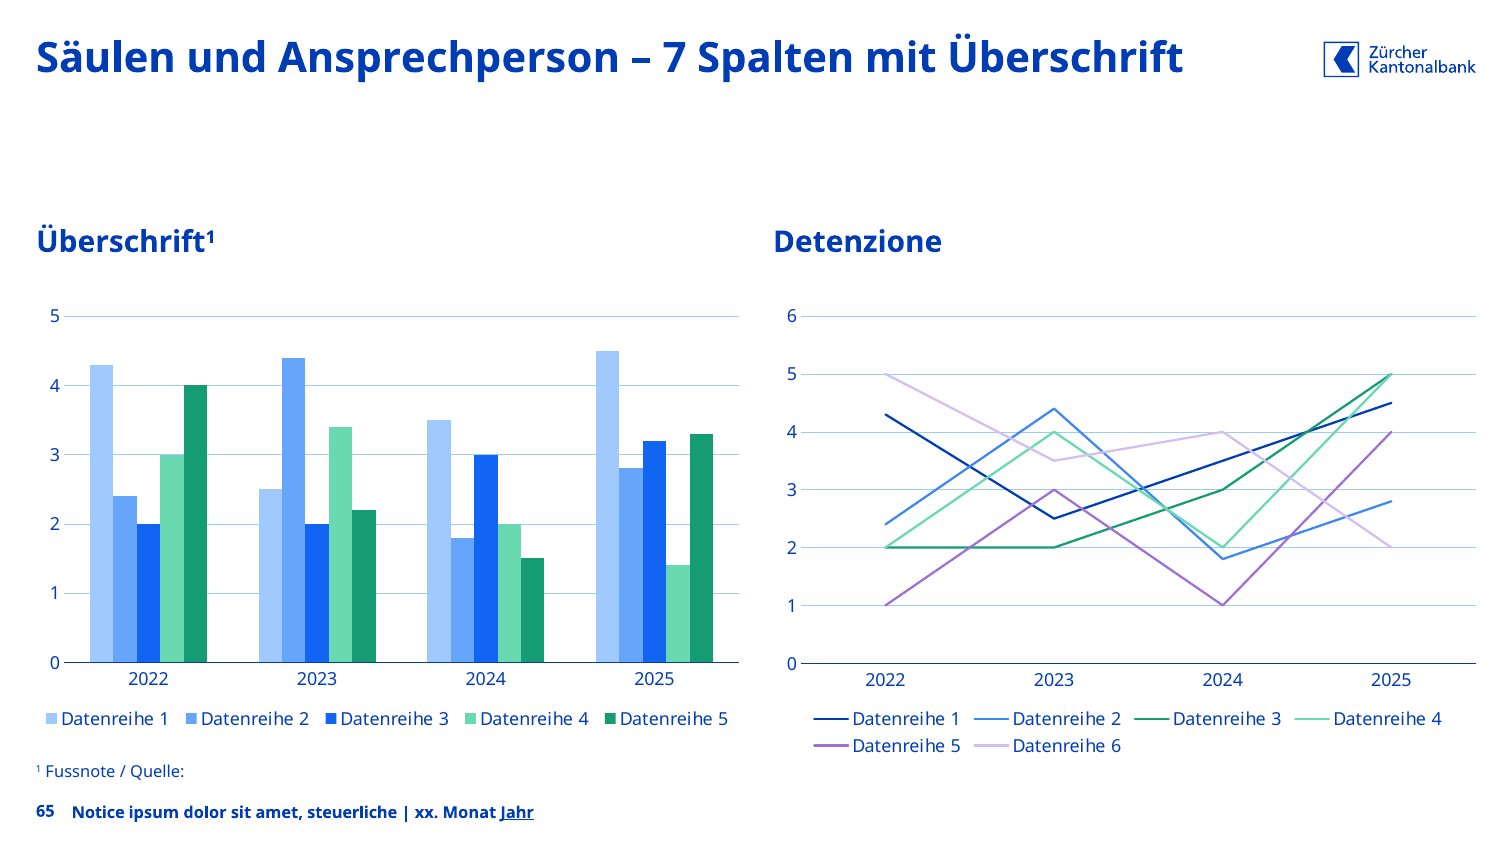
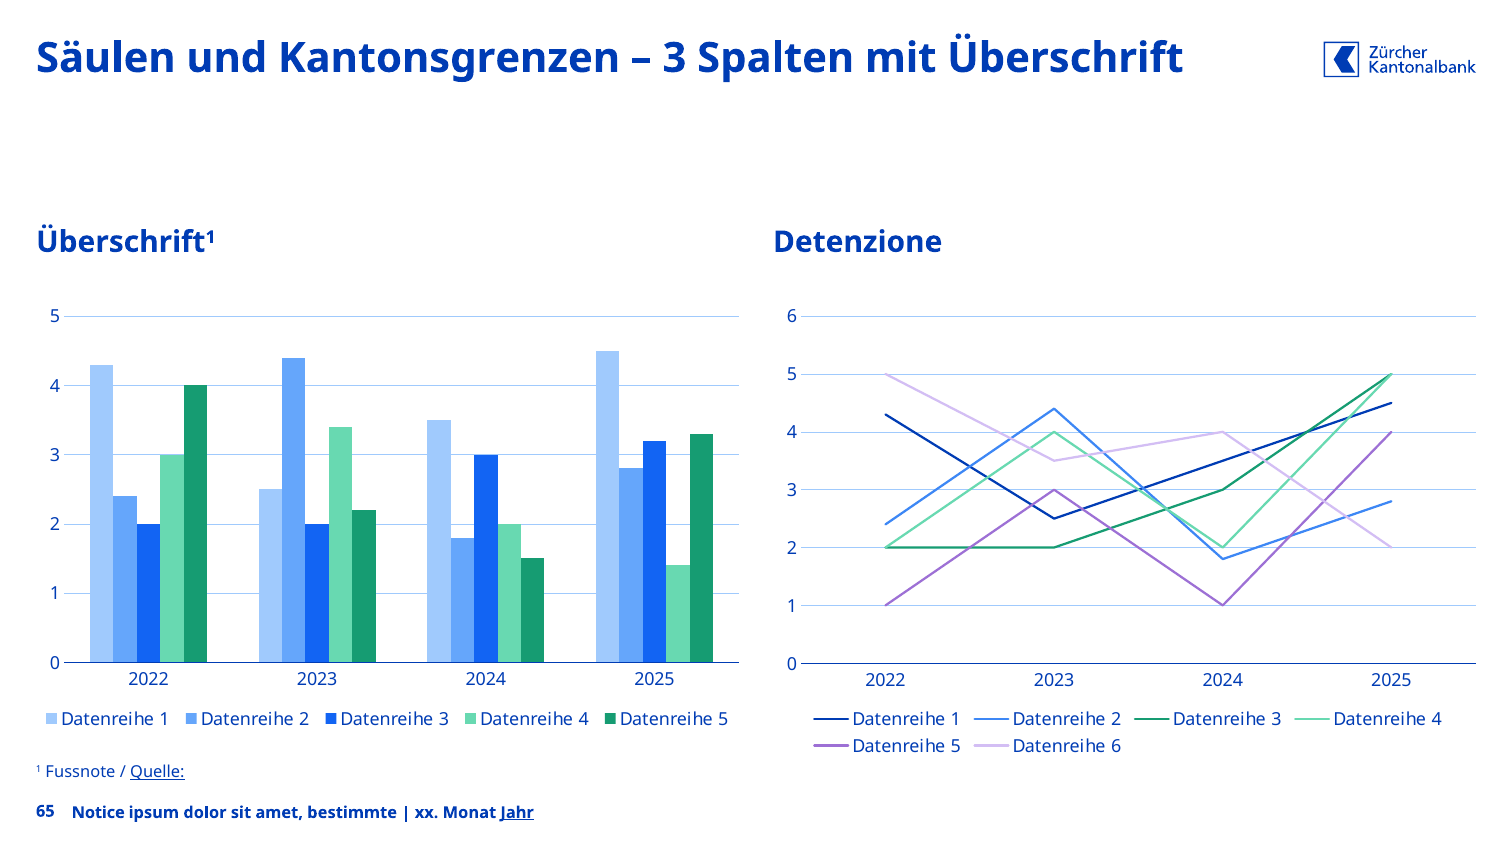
Ansprechperson: Ansprechperson -> Kantonsgrenzen (449, 58)
7: 7 -> 3 (674, 58)
Quelle underline: none -> present (157, 771)
steuerliche: steuerliche -> bestimmte (352, 812)
